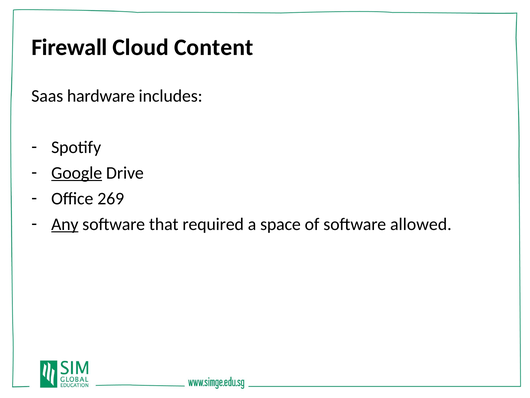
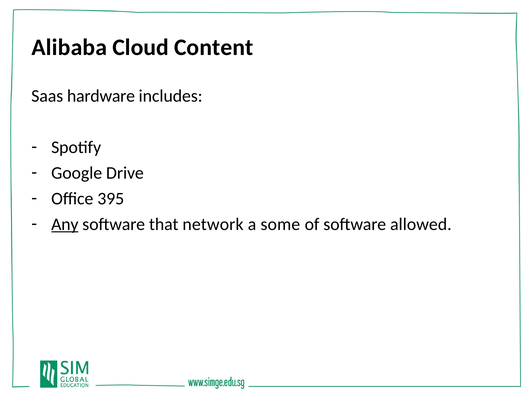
Firewall: Firewall -> Alibaba (69, 47)
Google underline: present -> none (77, 173)
269: 269 -> 395 (111, 198)
required: required -> network (213, 224)
space: space -> some (280, 224)
